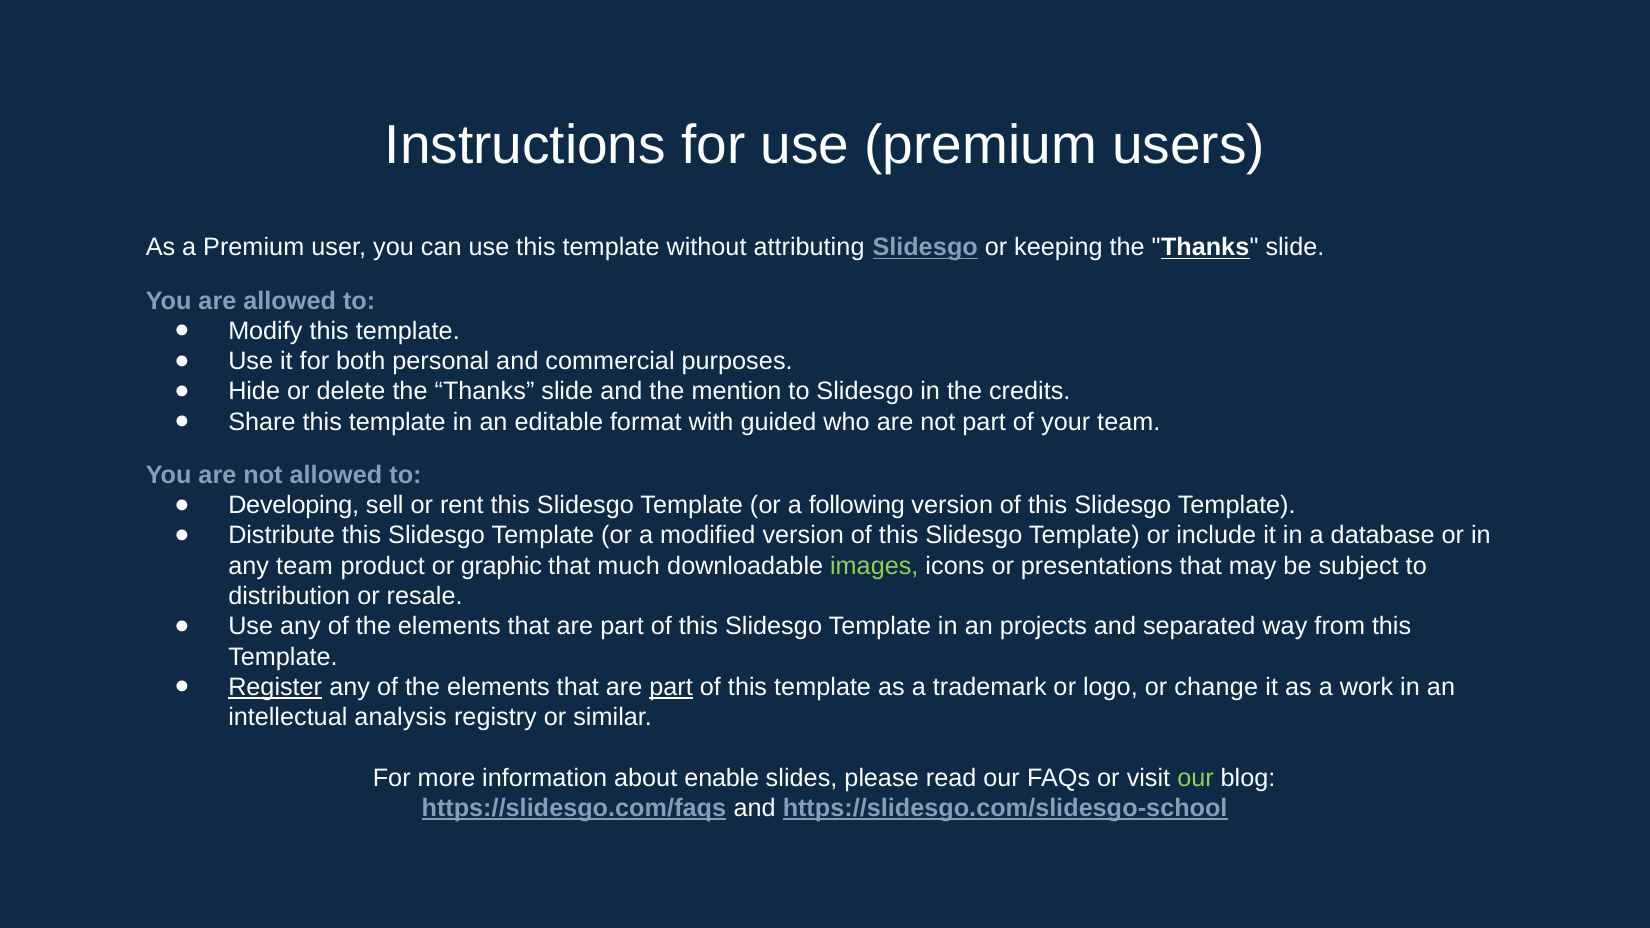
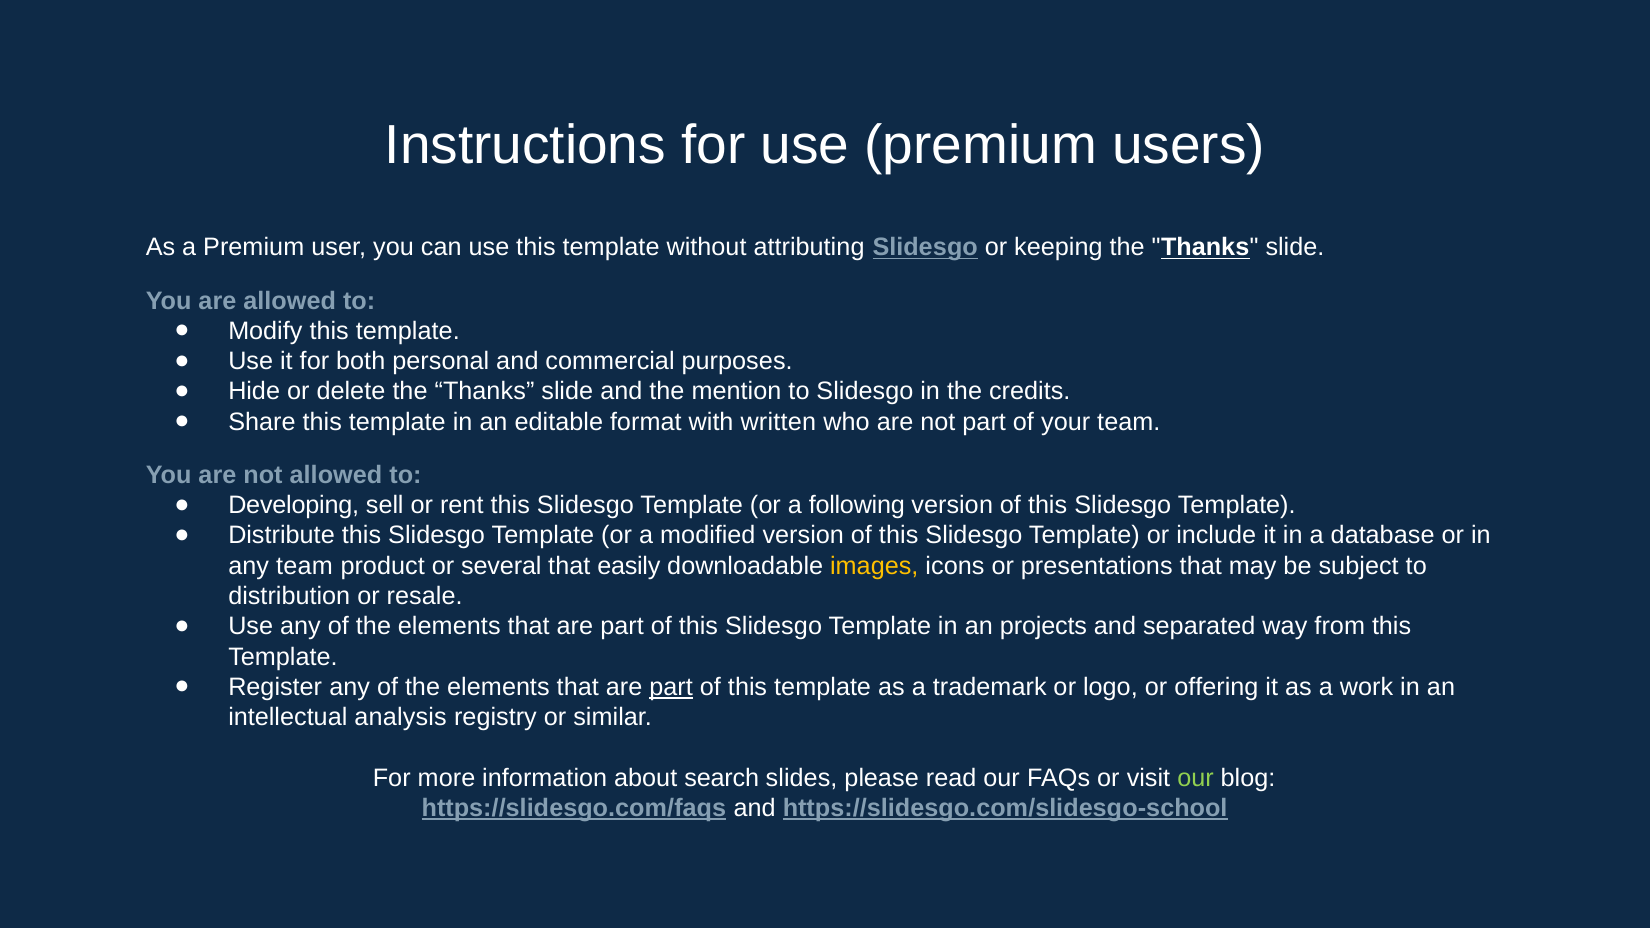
guided: guided -> written (778, 422)
graphic: graphic -> several (501, 566)
much: much -> easily (629, 566)
images colour: light green -> yellow (874, 566)
Register underline: present -> none (275, 687)
change: change -> offering (1216, 687)
enable: enable -> search (722, 778)
